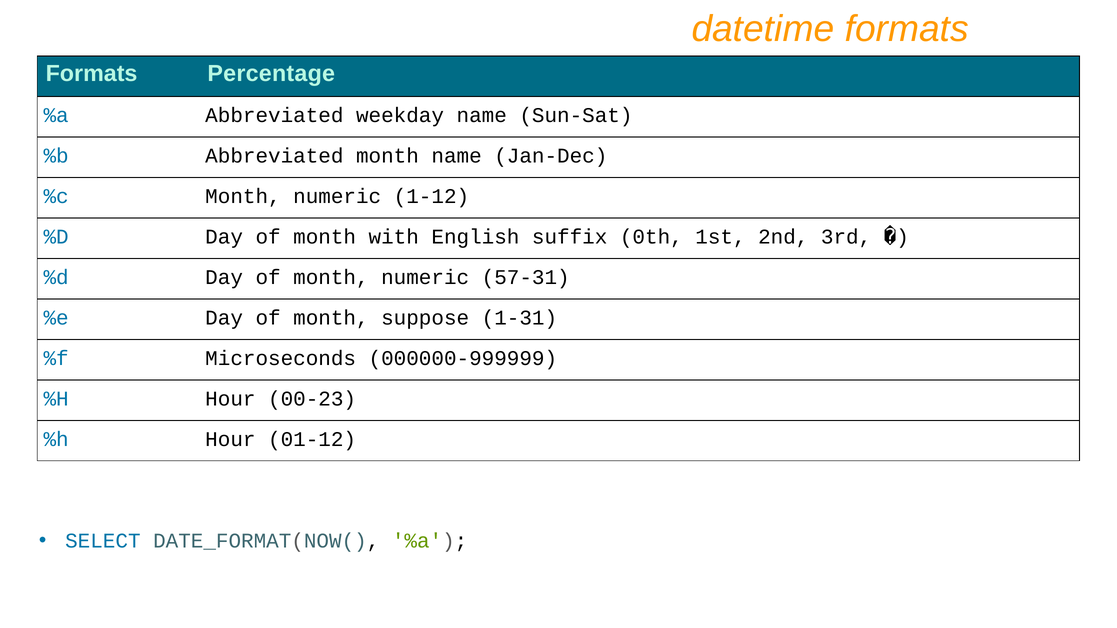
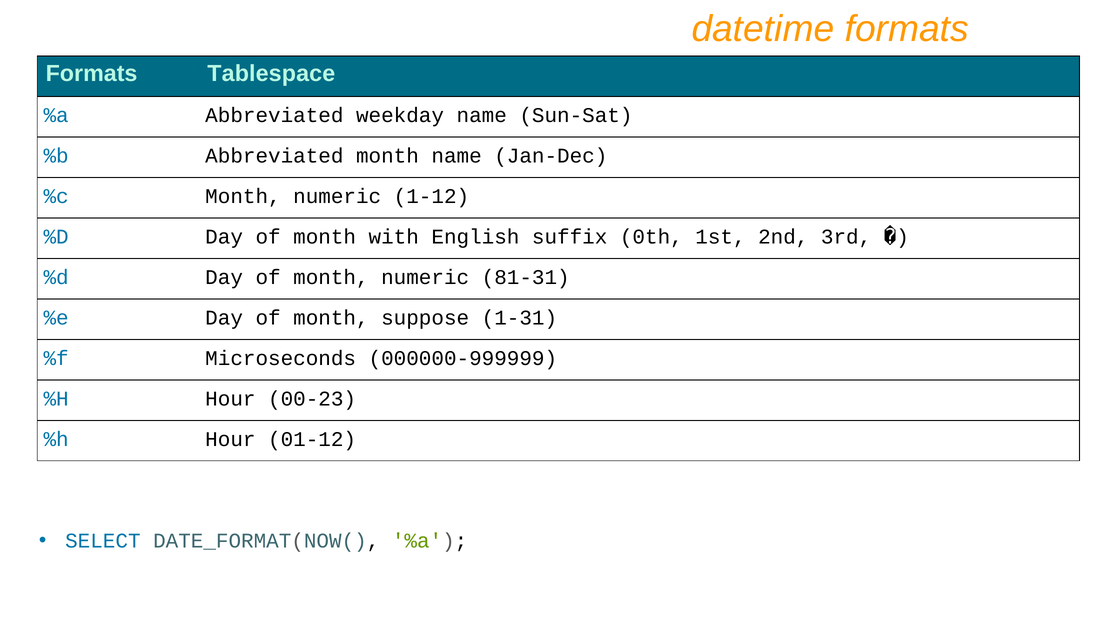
Percentage: Percentage -> Tablespace (271, 74)
57-31: 57-31 -> 81-31 (526, 277)
